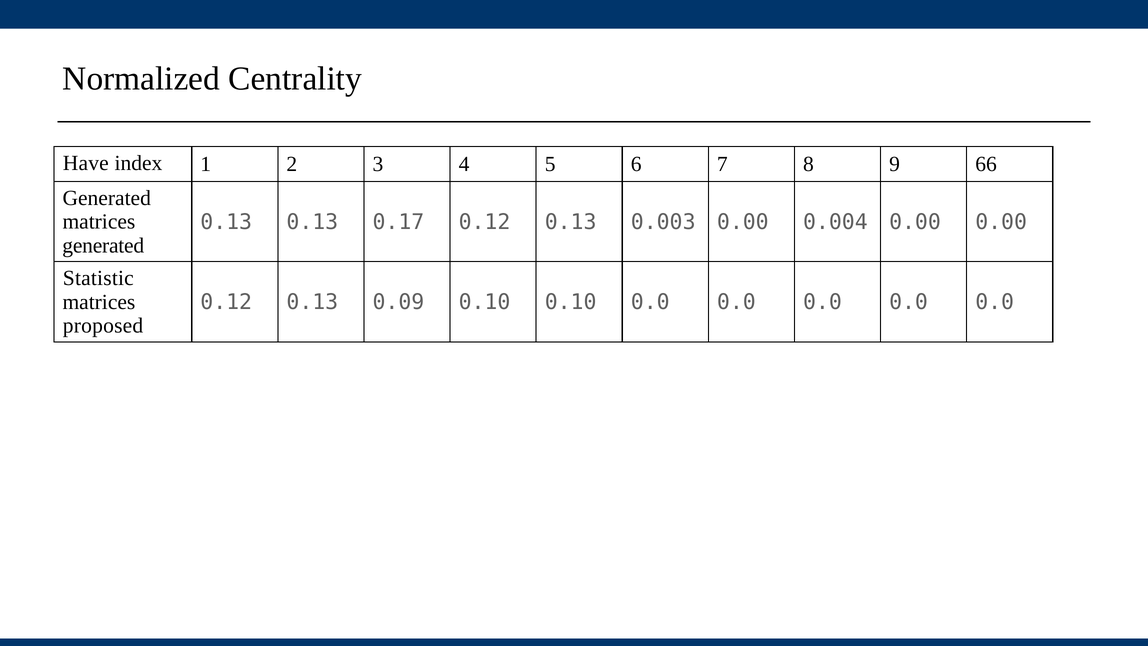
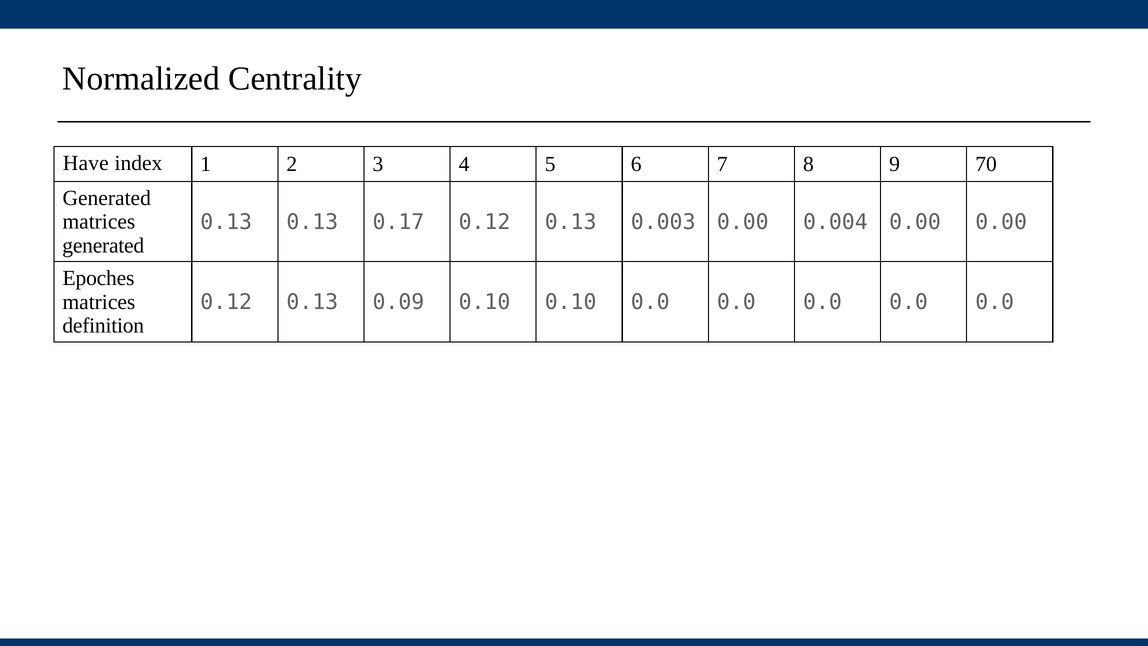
66: 66 -> 70 (986, 164)
Statistic: Statistic -> Epoches (98, 278)
proposed: proposed -> definition (103, 326)
